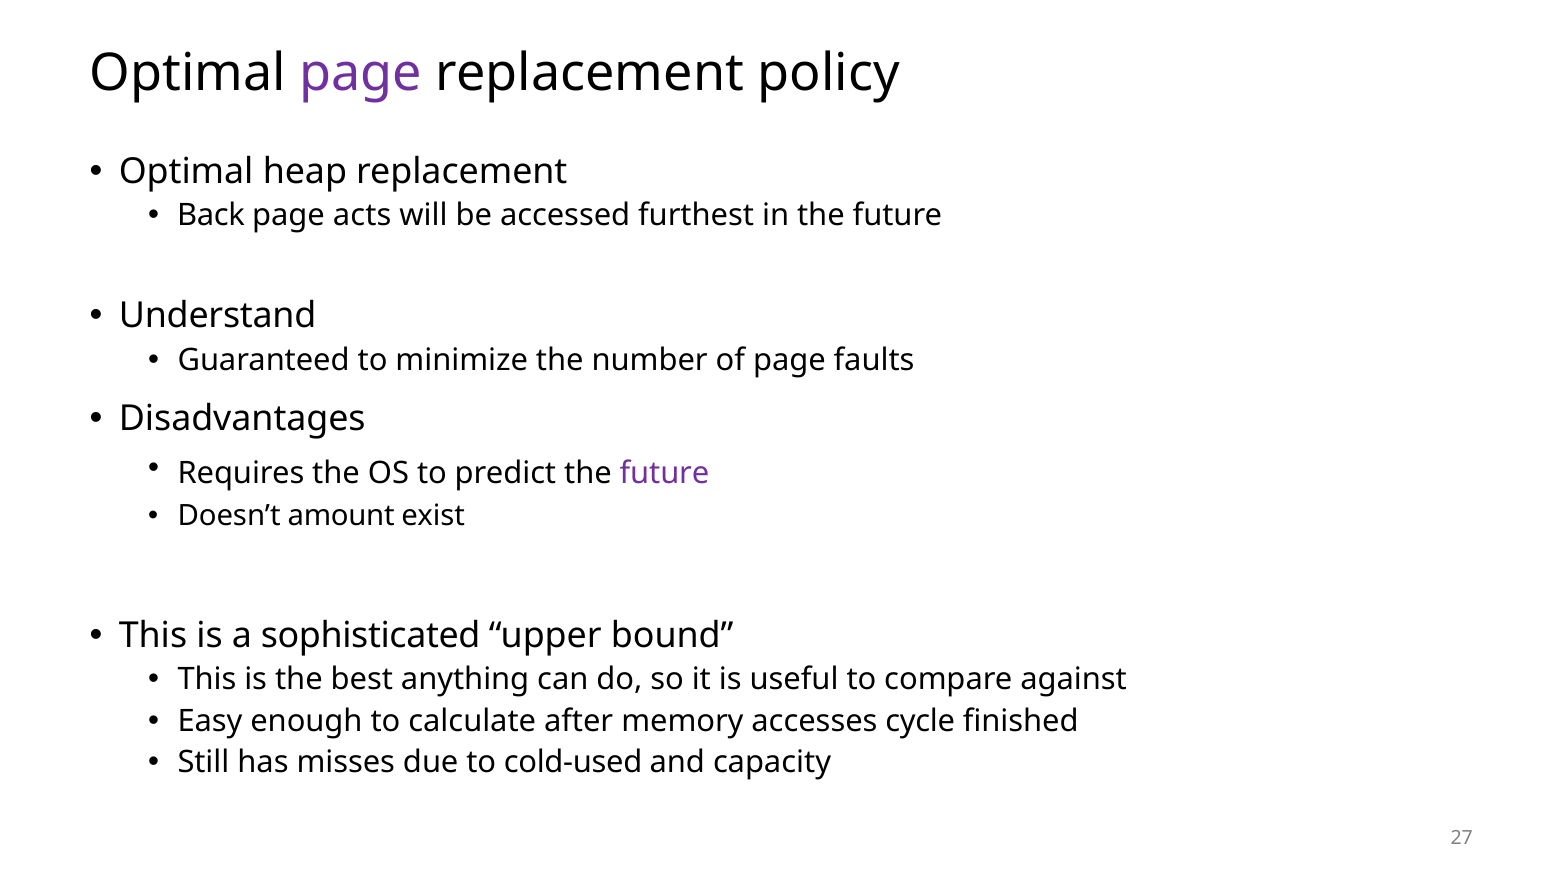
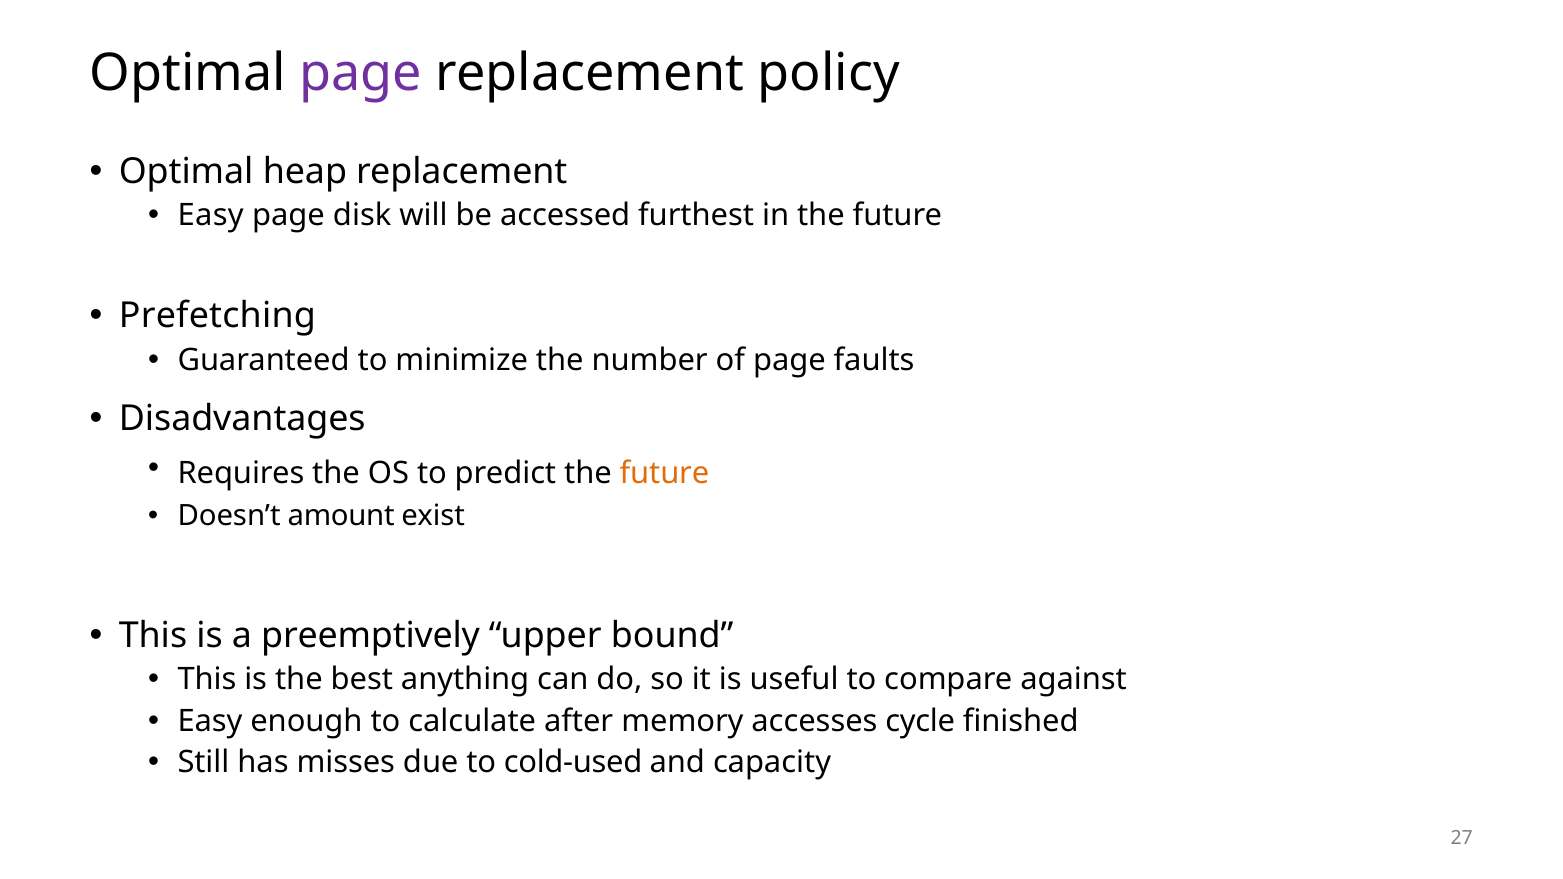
Back: Back -> Easy (211, 216)
acts: acts -> disk (362, 216)
Understand: Understand -> Prefetching (217, 316)
future colour: purple -> orange (665, 473)
sophisticated: sophisticated -> preemptively (371, 635)
